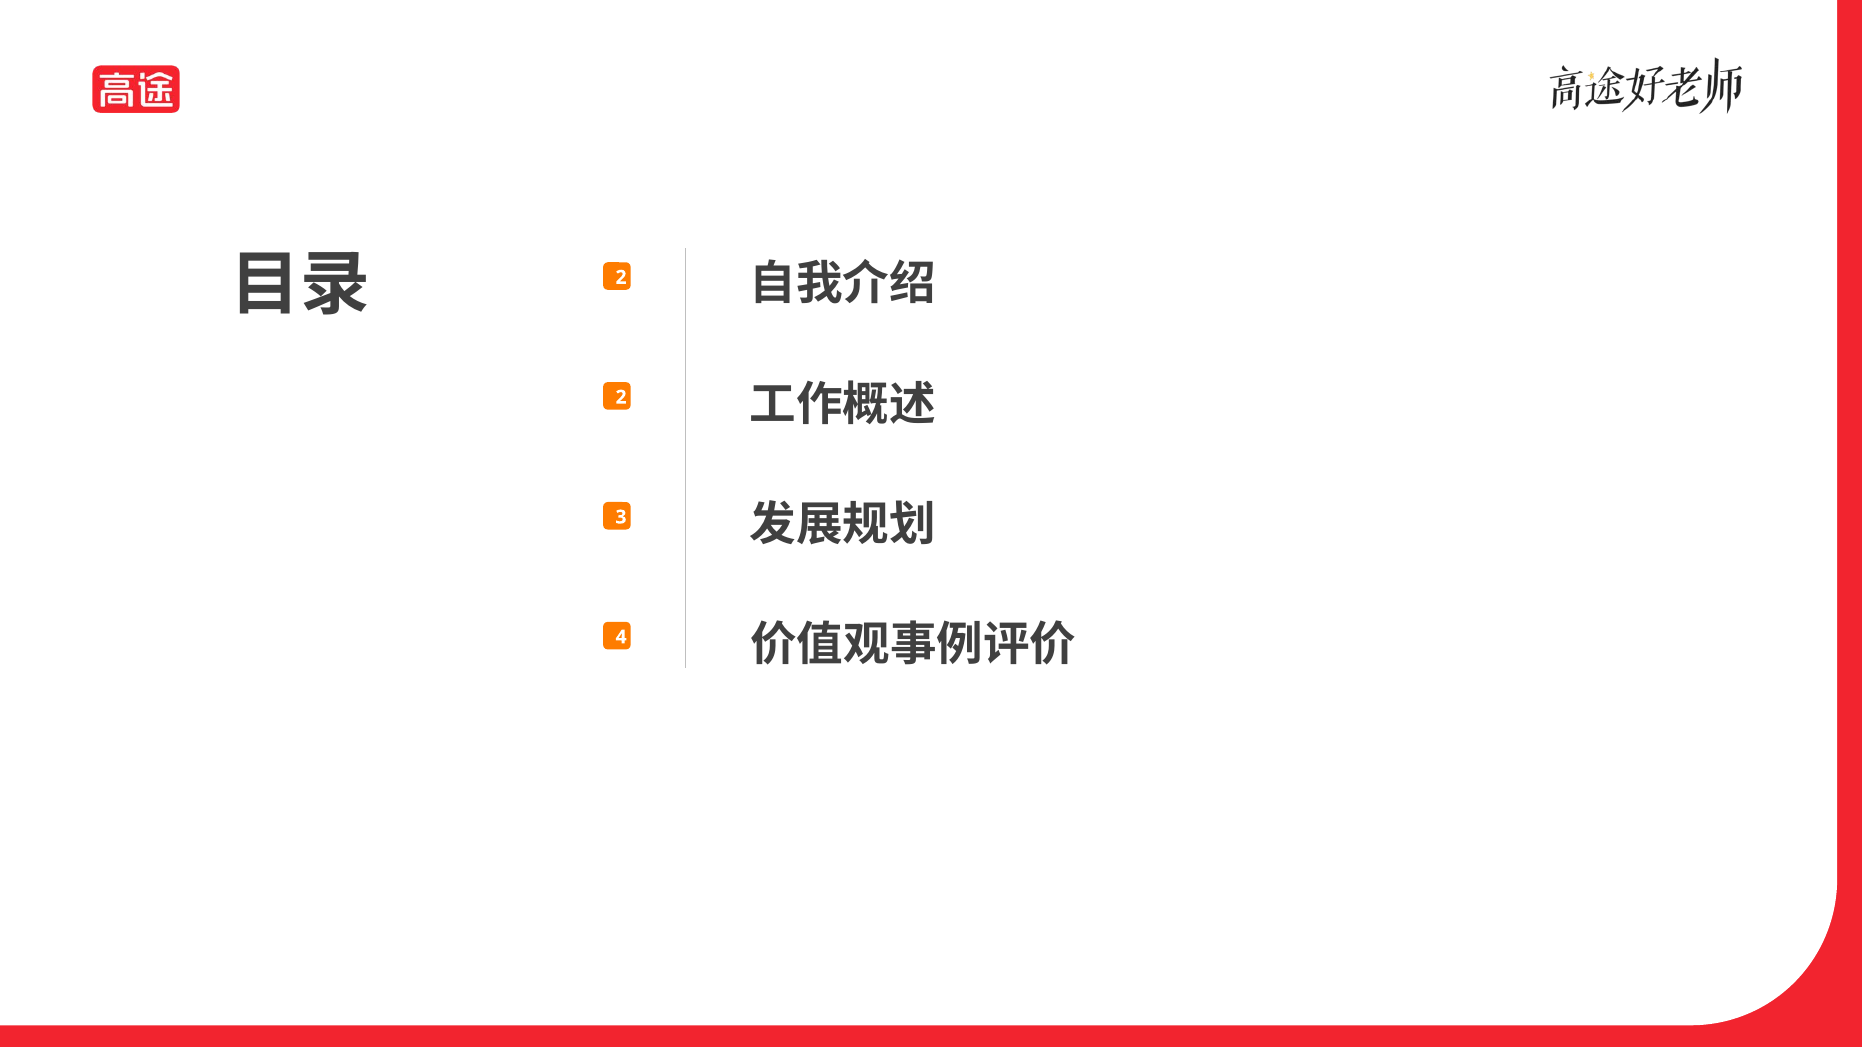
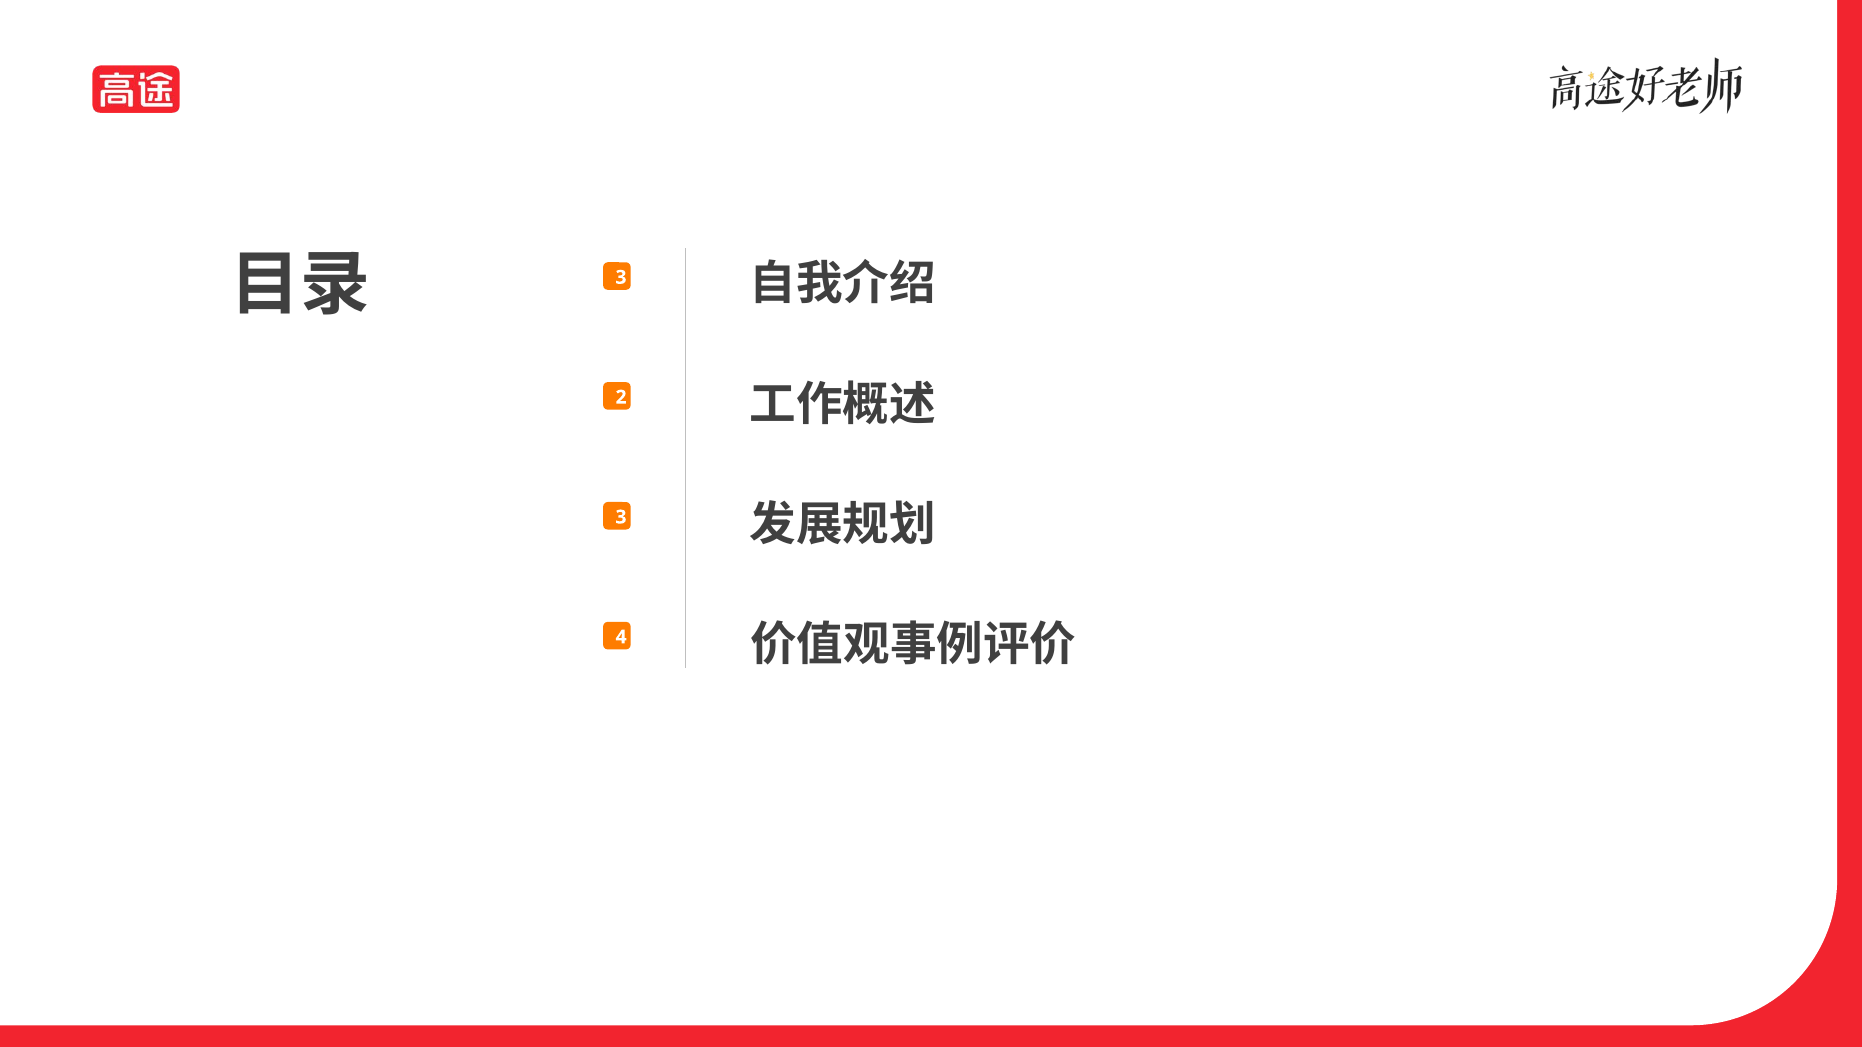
2: 2 -> 3 (621, 277)
